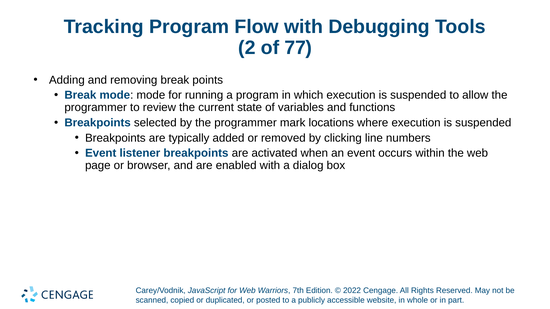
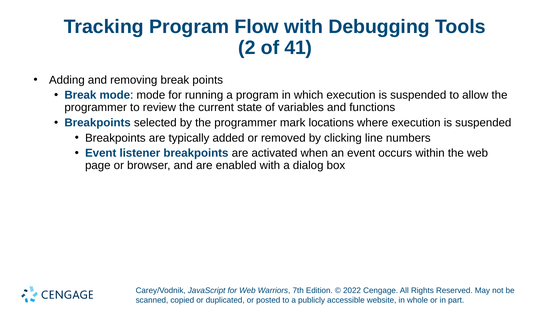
77: 77 -> 41 (298, 48)
